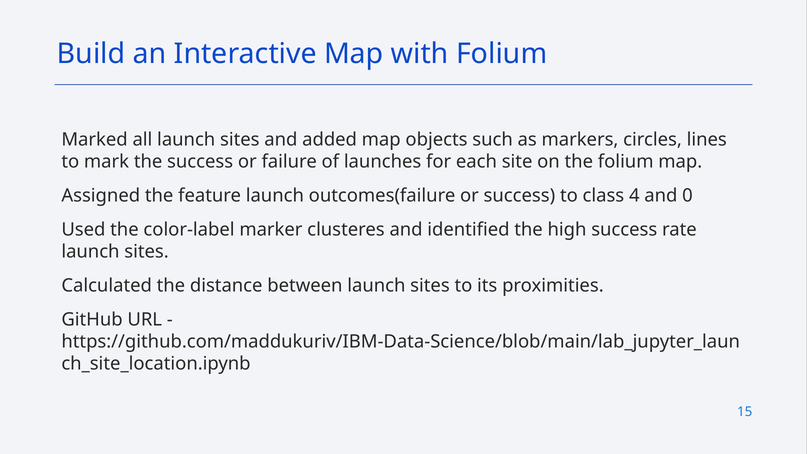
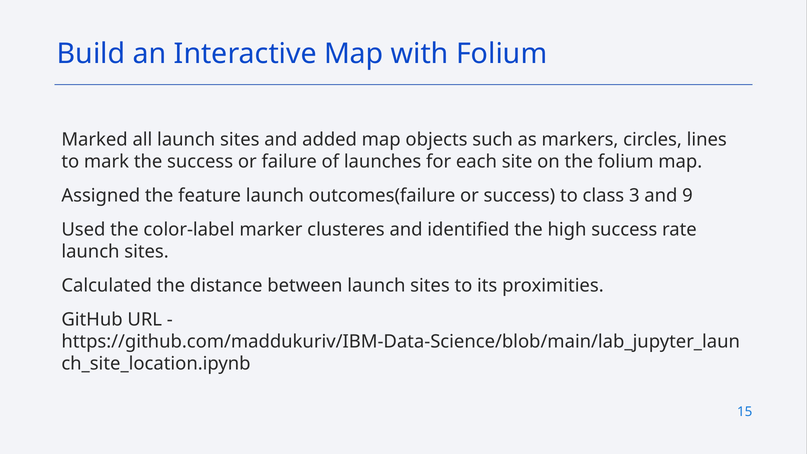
4: 4 -> 3 (634, 196)
0: 0 -> 9 (688, 196)
